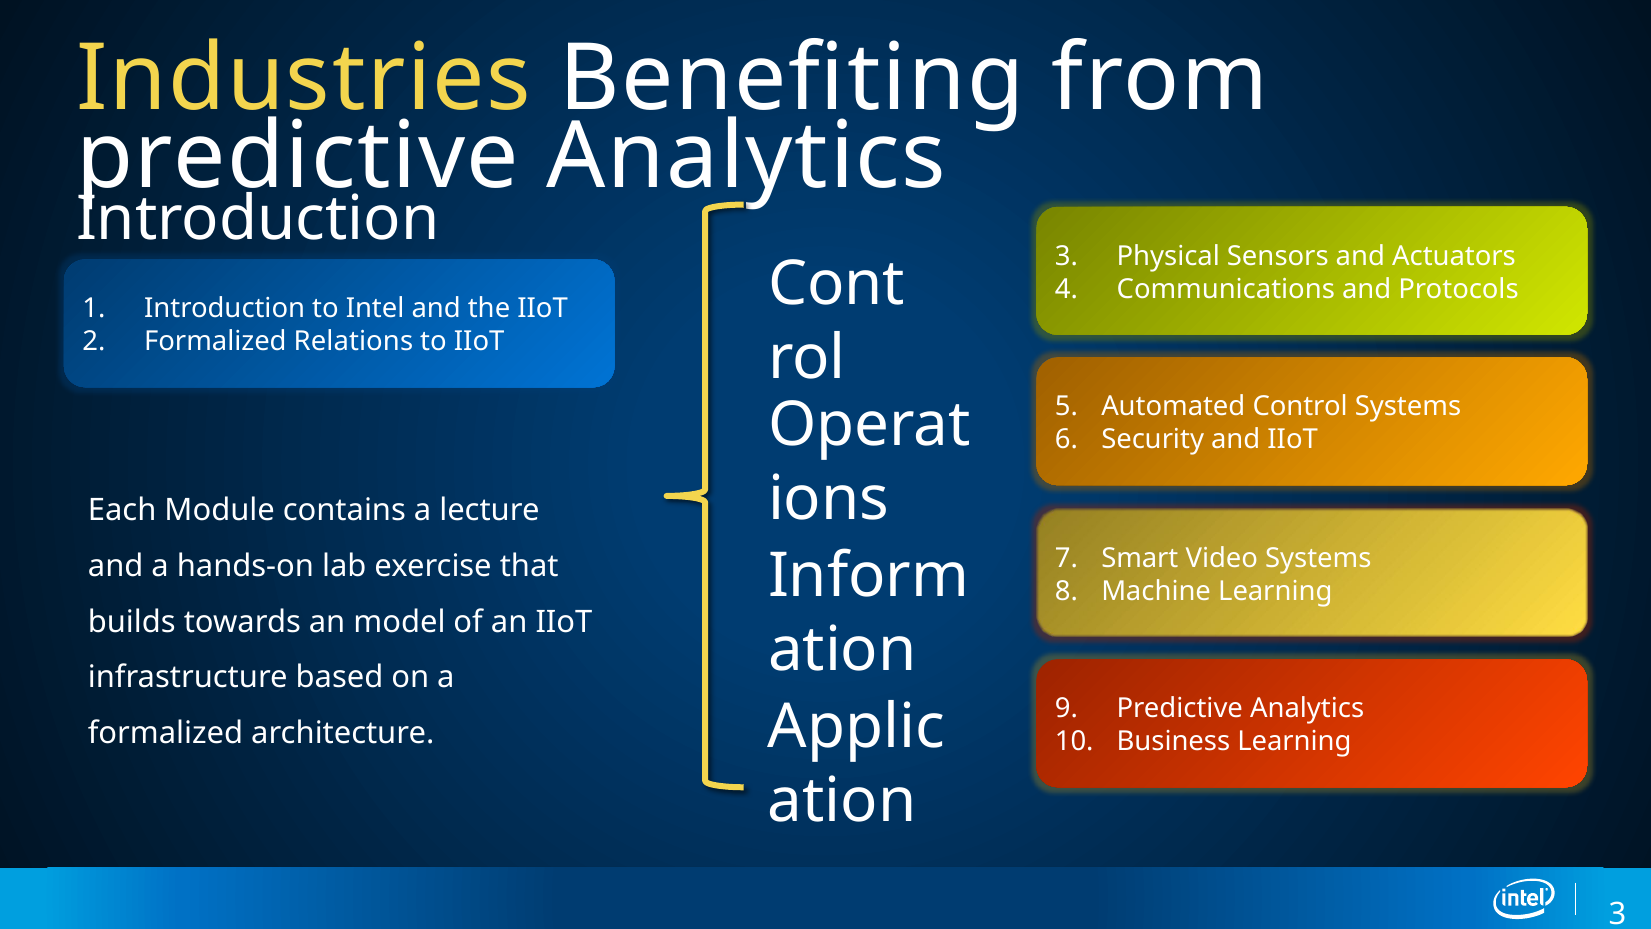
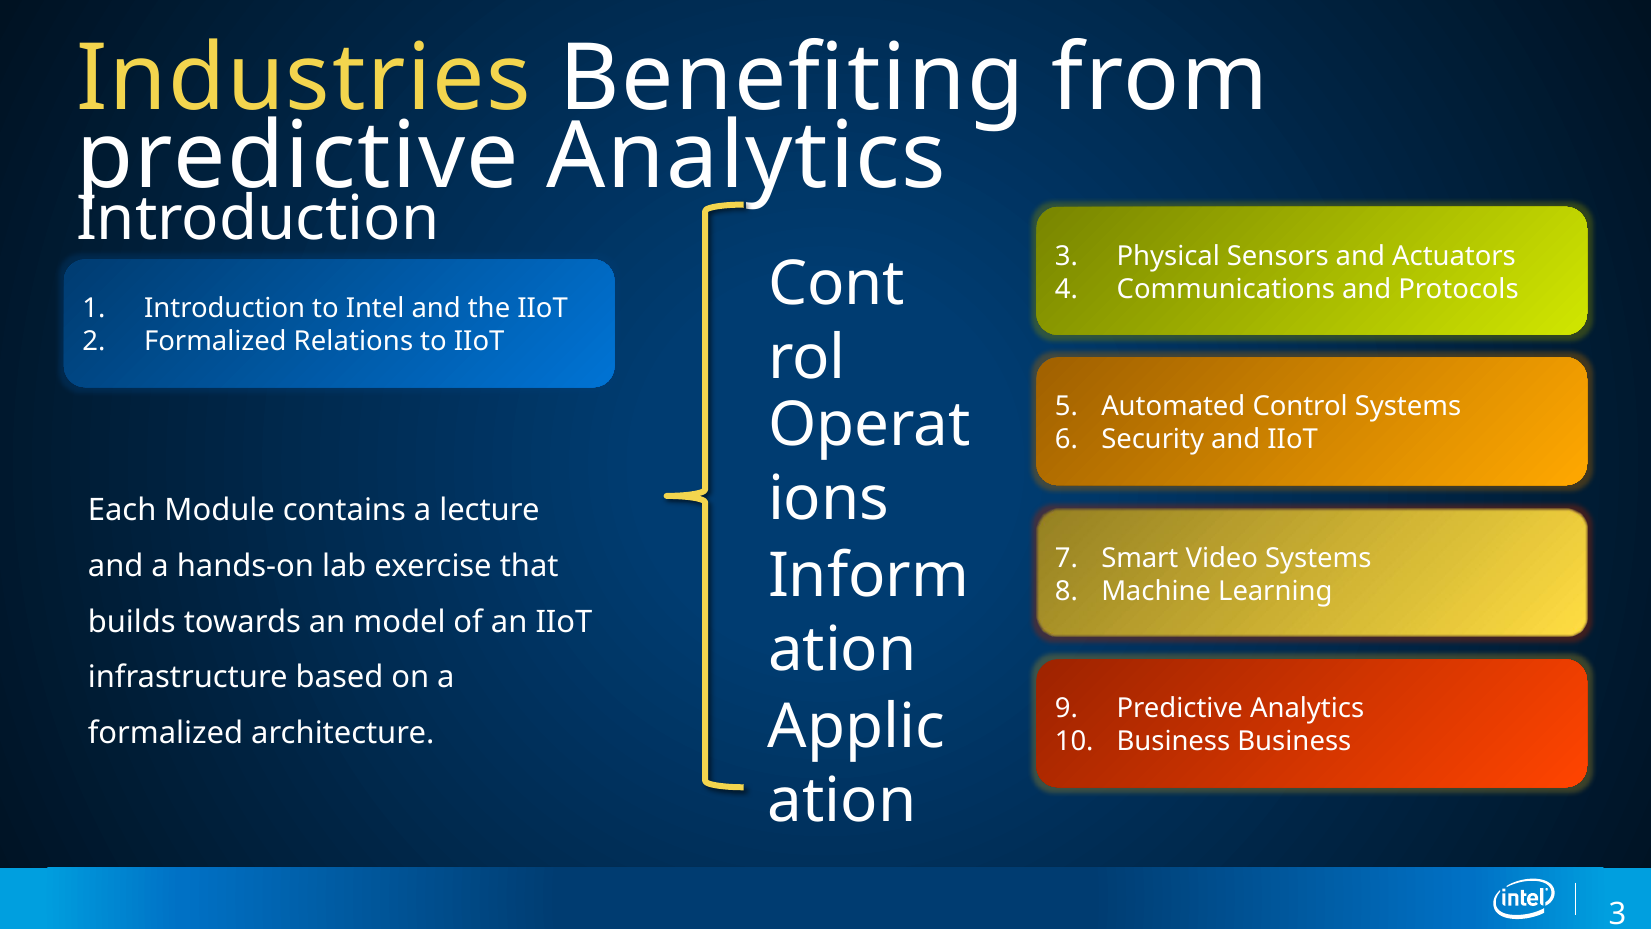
Business Learning: Learning -> Business (1294, 741)
